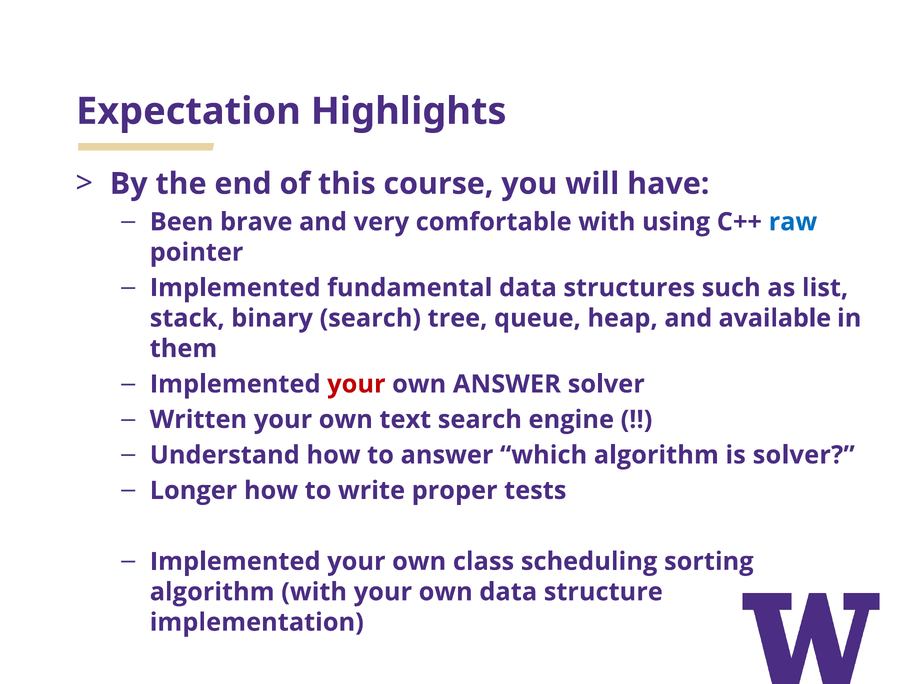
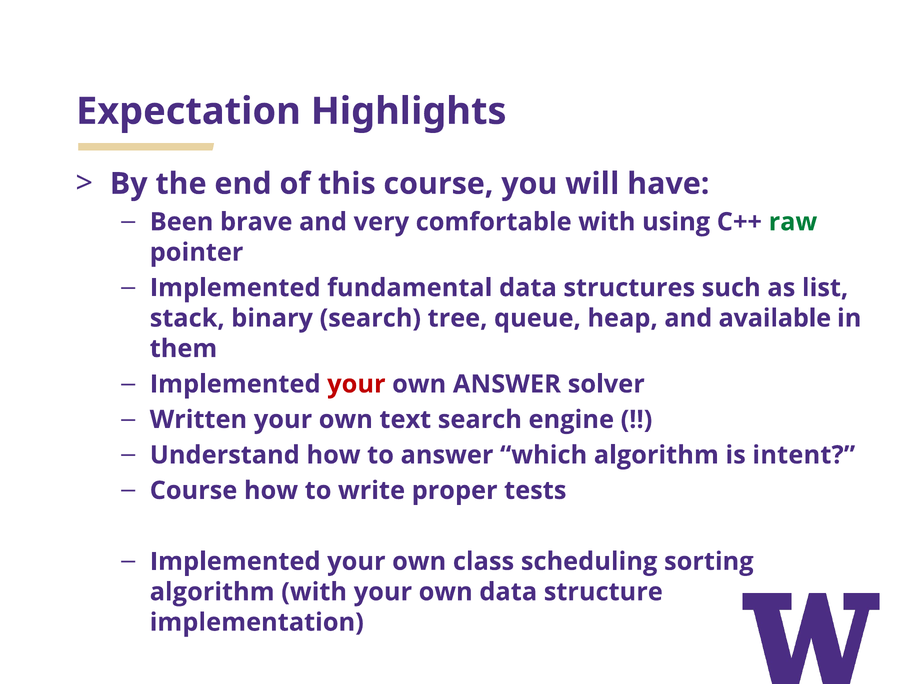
raw colour: blue -> green (793, 222)
is solver: solver -> intent (804, 455)
Longer: Longer -> Course (193, 491)
